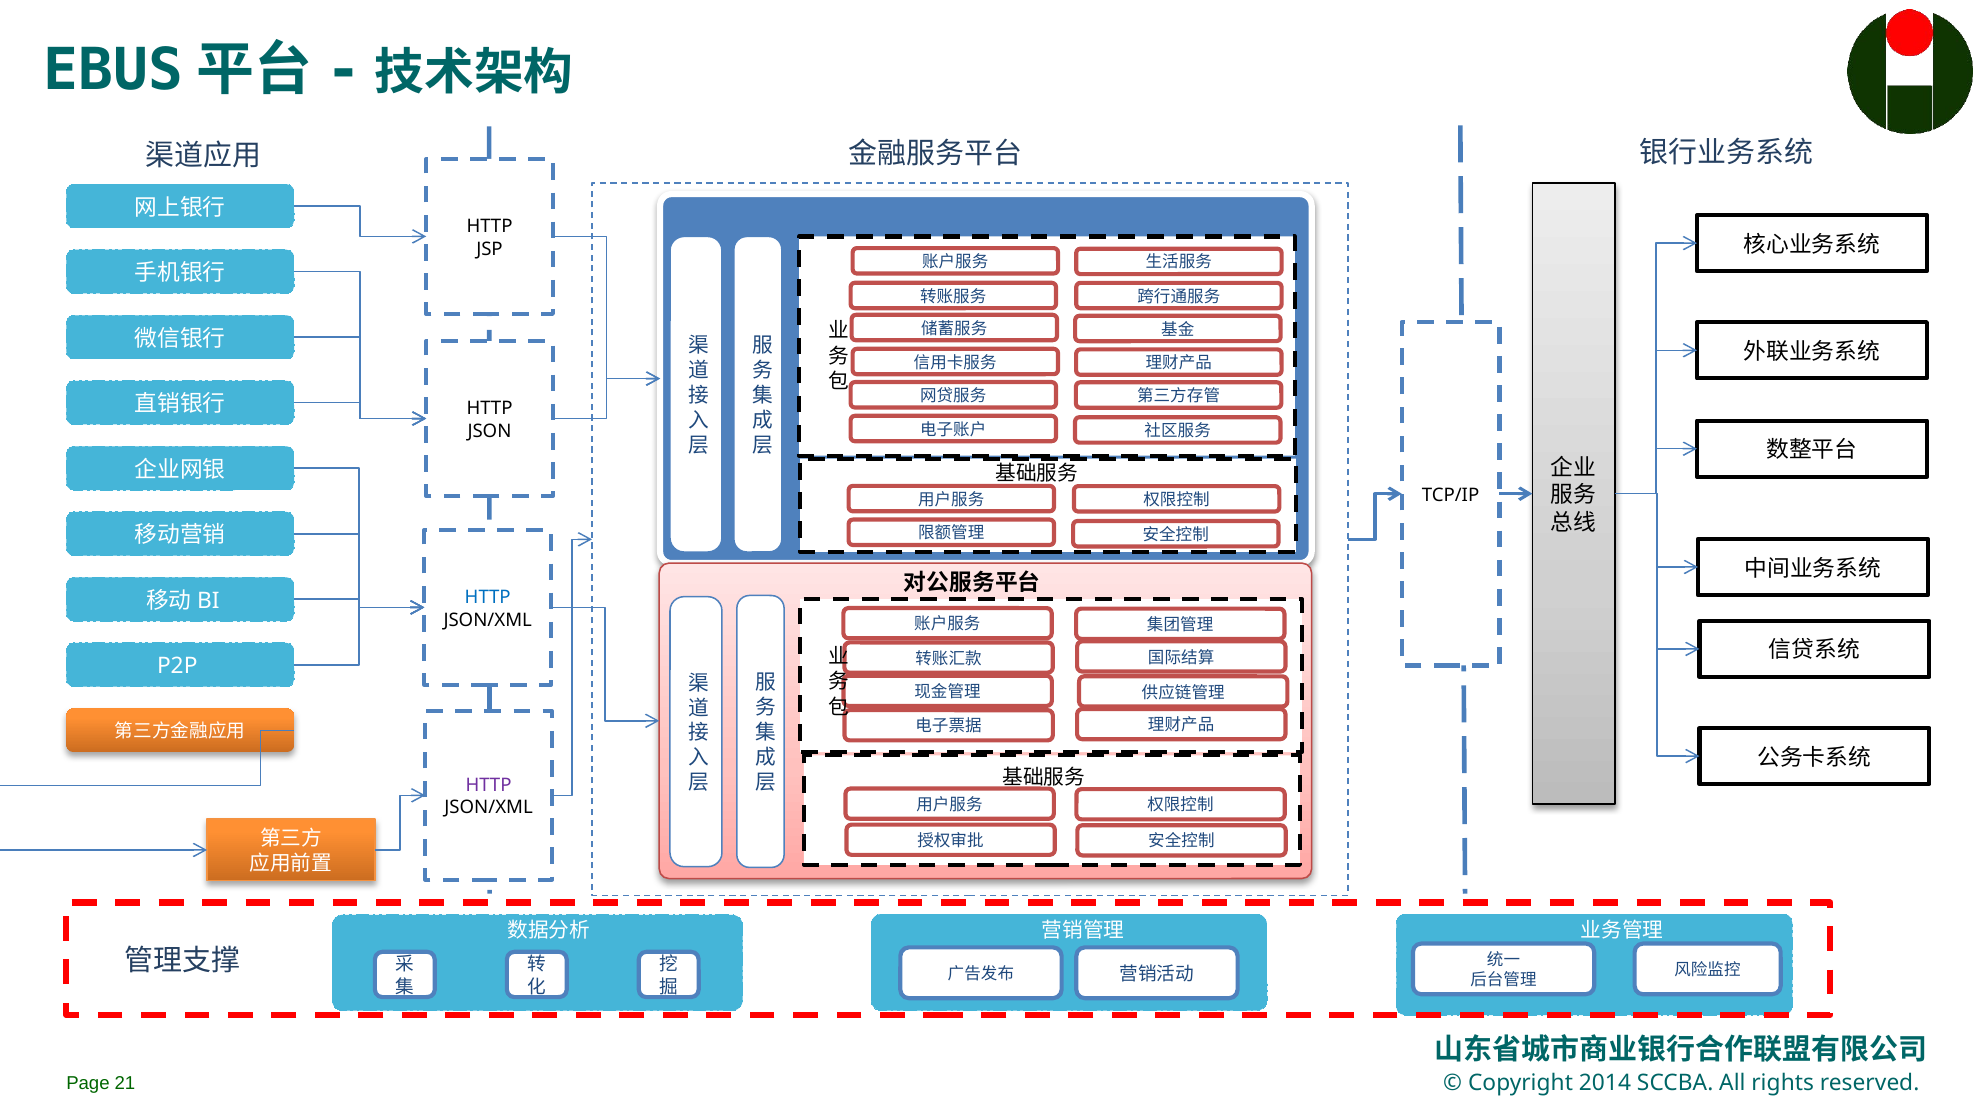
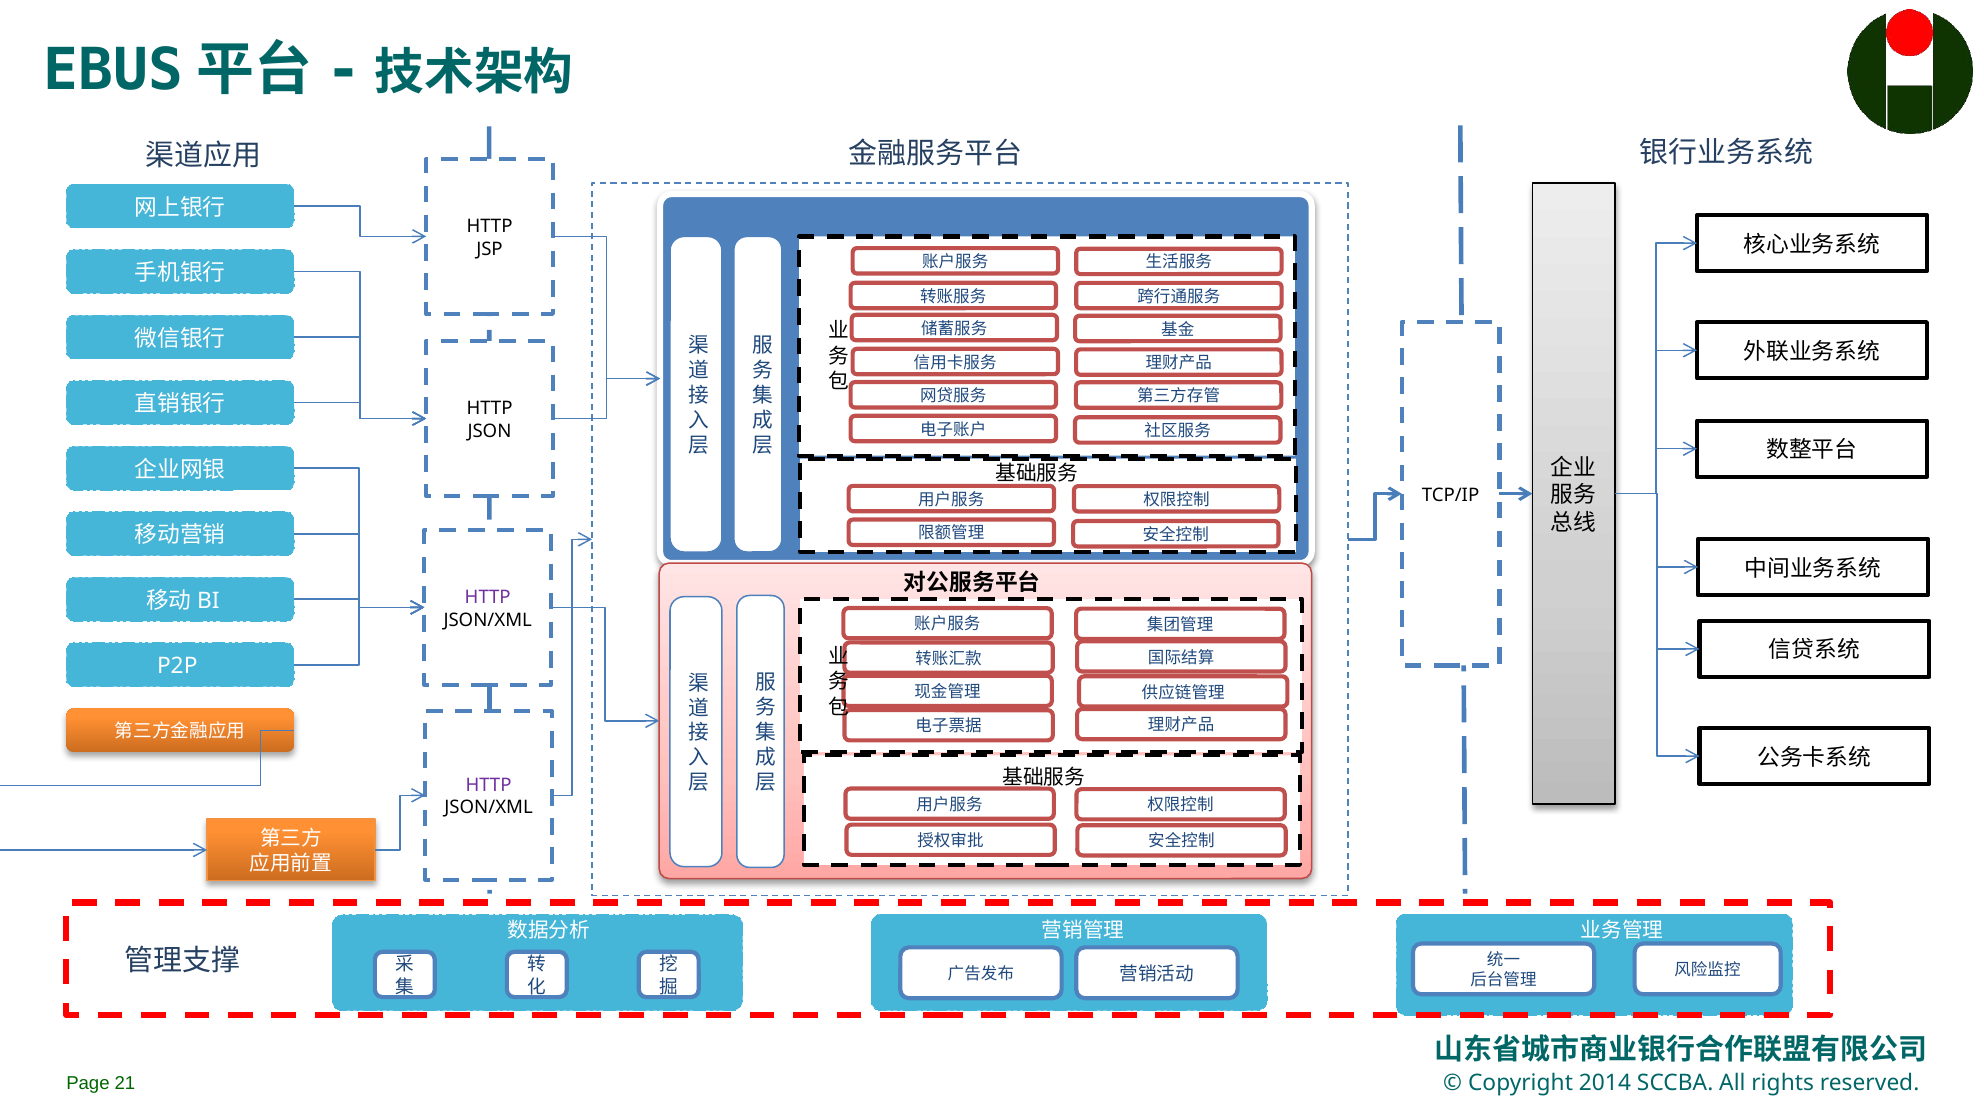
HTTP colour: blue -> purple (488, 597)
